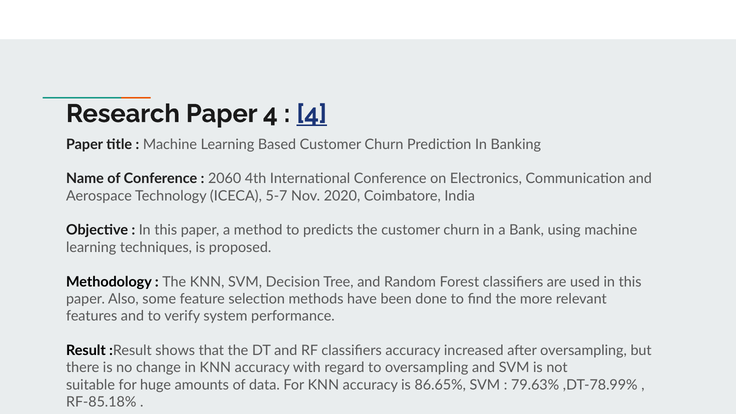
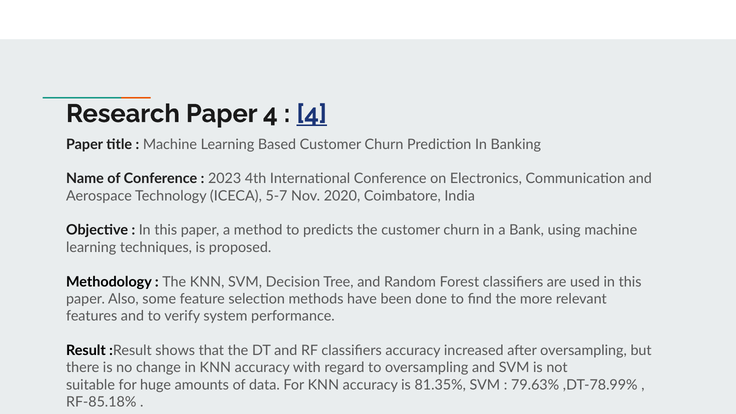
2060: 2060 -> 2023 (225, 179)
86.65%: 86.65% -> 81.35% (440, 385)
